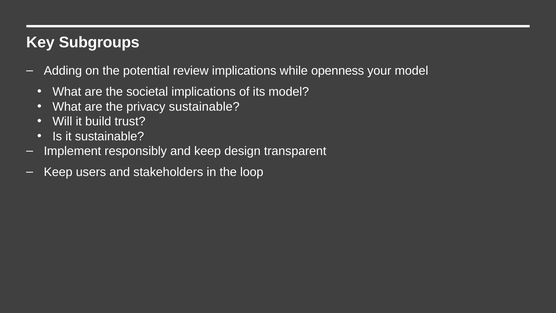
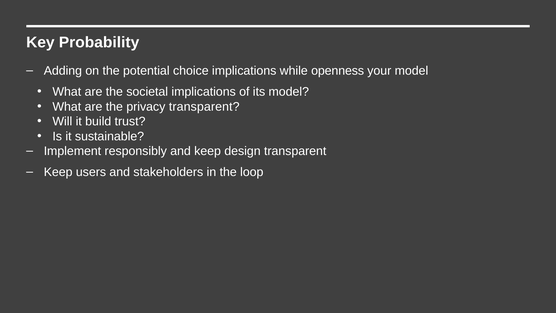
Subgroups: Subgroups -> Probability (99, 42)
review: review -> choice (191, 71)
privacy sustainable: sustainable -> transparent (204, 107)
